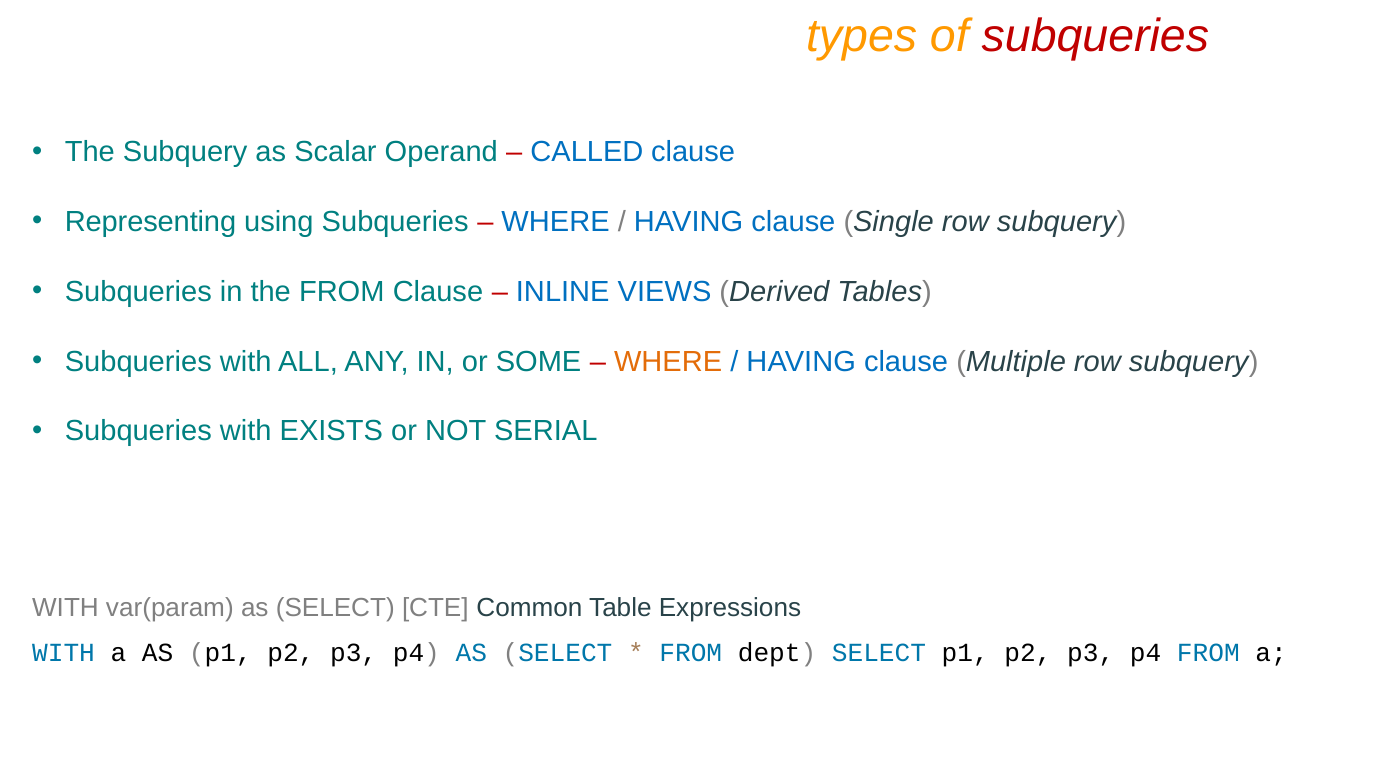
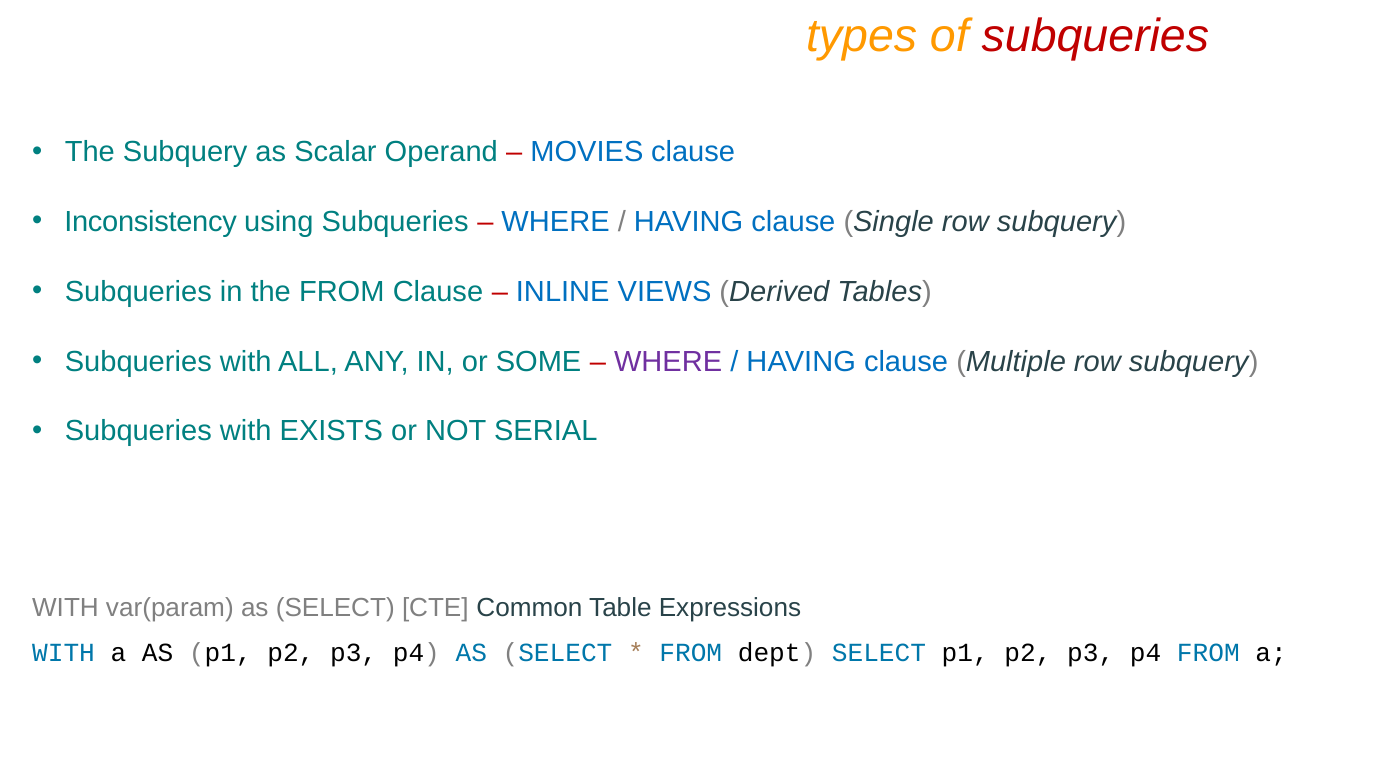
CALLED: CALLED -> MOVIES (587, 152)
Representing: Representing -> Inconsistency (151, 222)
WHERE colour: orange -> purple (668, 362)
